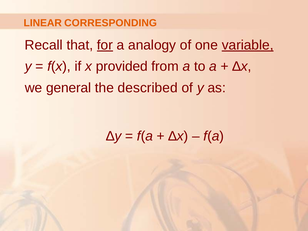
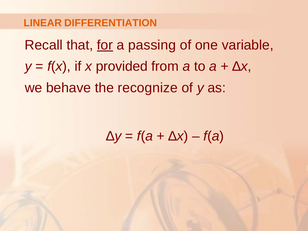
CORRESPONDING: CORRESPONDING -> DIFFERENTIATION (111, 23)
analogy: analogy -> passing (152, 45)
variable underline: present -> none (248, 45)
general: general -> behave (69, 88)
described: described -> recognize (148, 88)
